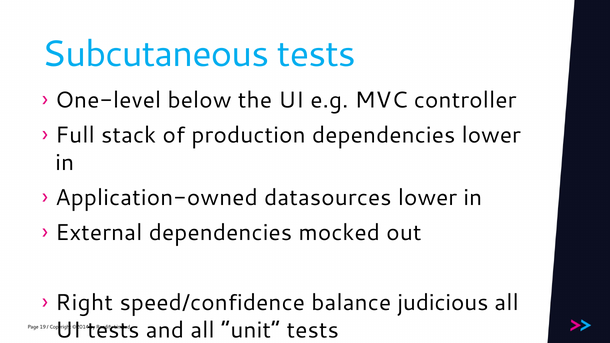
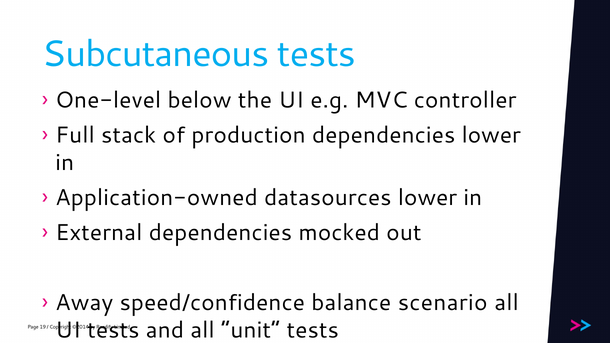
Right: Right -> Away (84, 303)
judicious: judicious -> scenario (443, 303)
